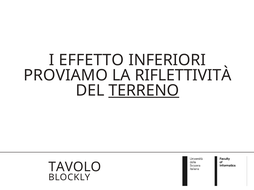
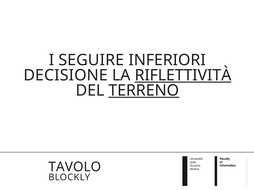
EFFETTO: EFFETTO -> SEGUIRE (91, 60)
PROVIAMO: PROVIAMO -> DECISIONE (66, 76)
RIFLETTIVITÀ underline: none -> present (183, 76)
